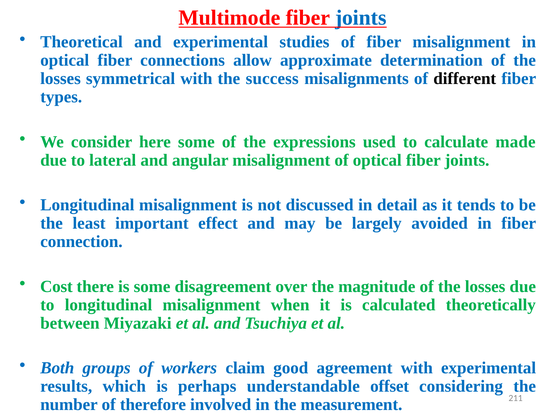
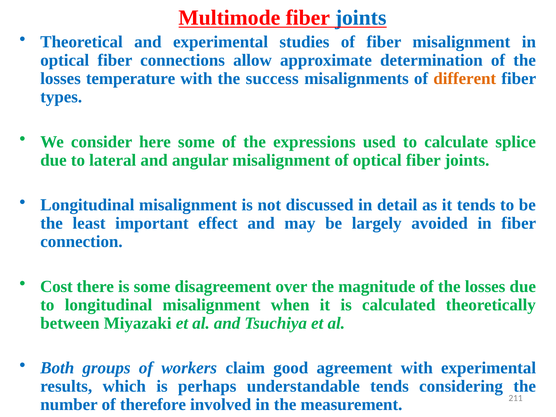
symmetrical: symmetrical -> temperature (131, 79)
different colour: black -> orange (465, 79)
made: made -> splice (516, 142)
understandable offset: offset -> tends (390, 386)
